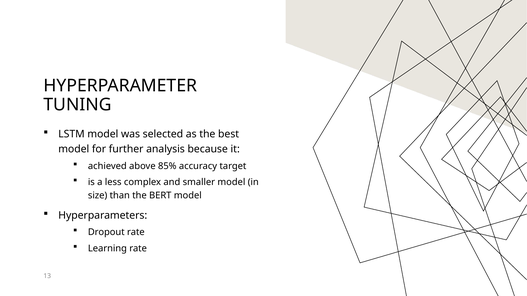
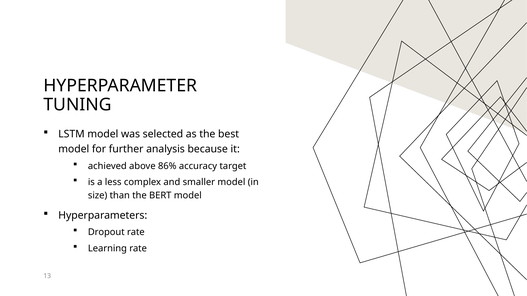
85%: 85% -> 86% (167, 166)
